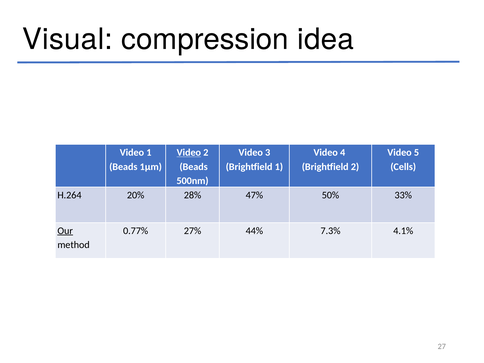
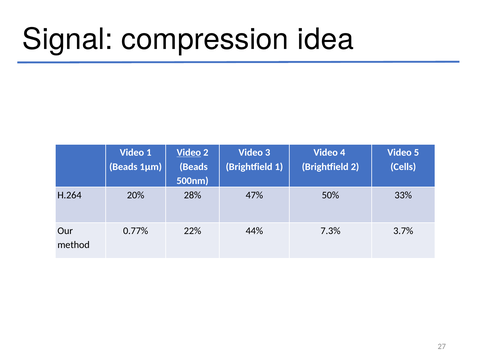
Visual: Visual -> Signal (68, 39)
Our underline: present -> none (65, 231)
27%: 27% -> 22% (193, 231)
4.1%: 4.1% -> 3.7% (403, 231)
